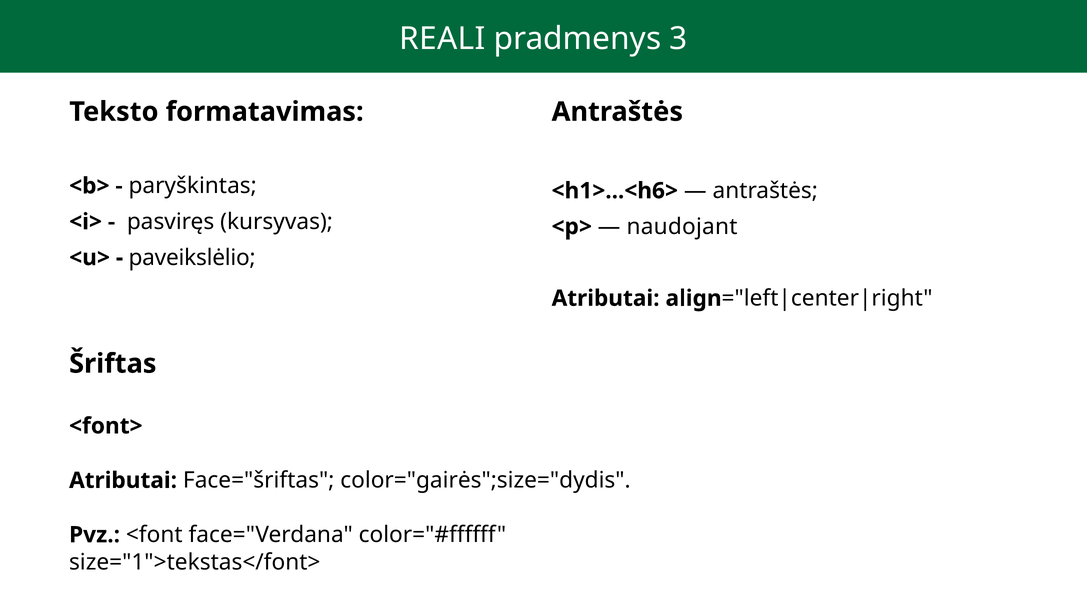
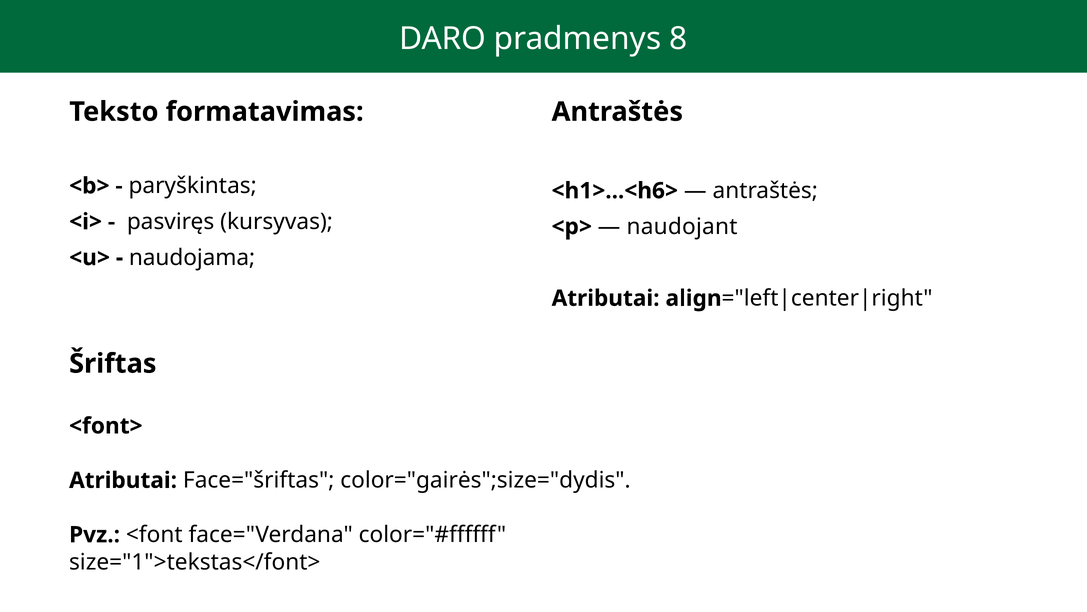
REALI: REALI -> DARO (443, 39)
3: 3 -> 8 (679, 39)
paveikslėlio: paveikslėlio -> naudojama (192, 257)
